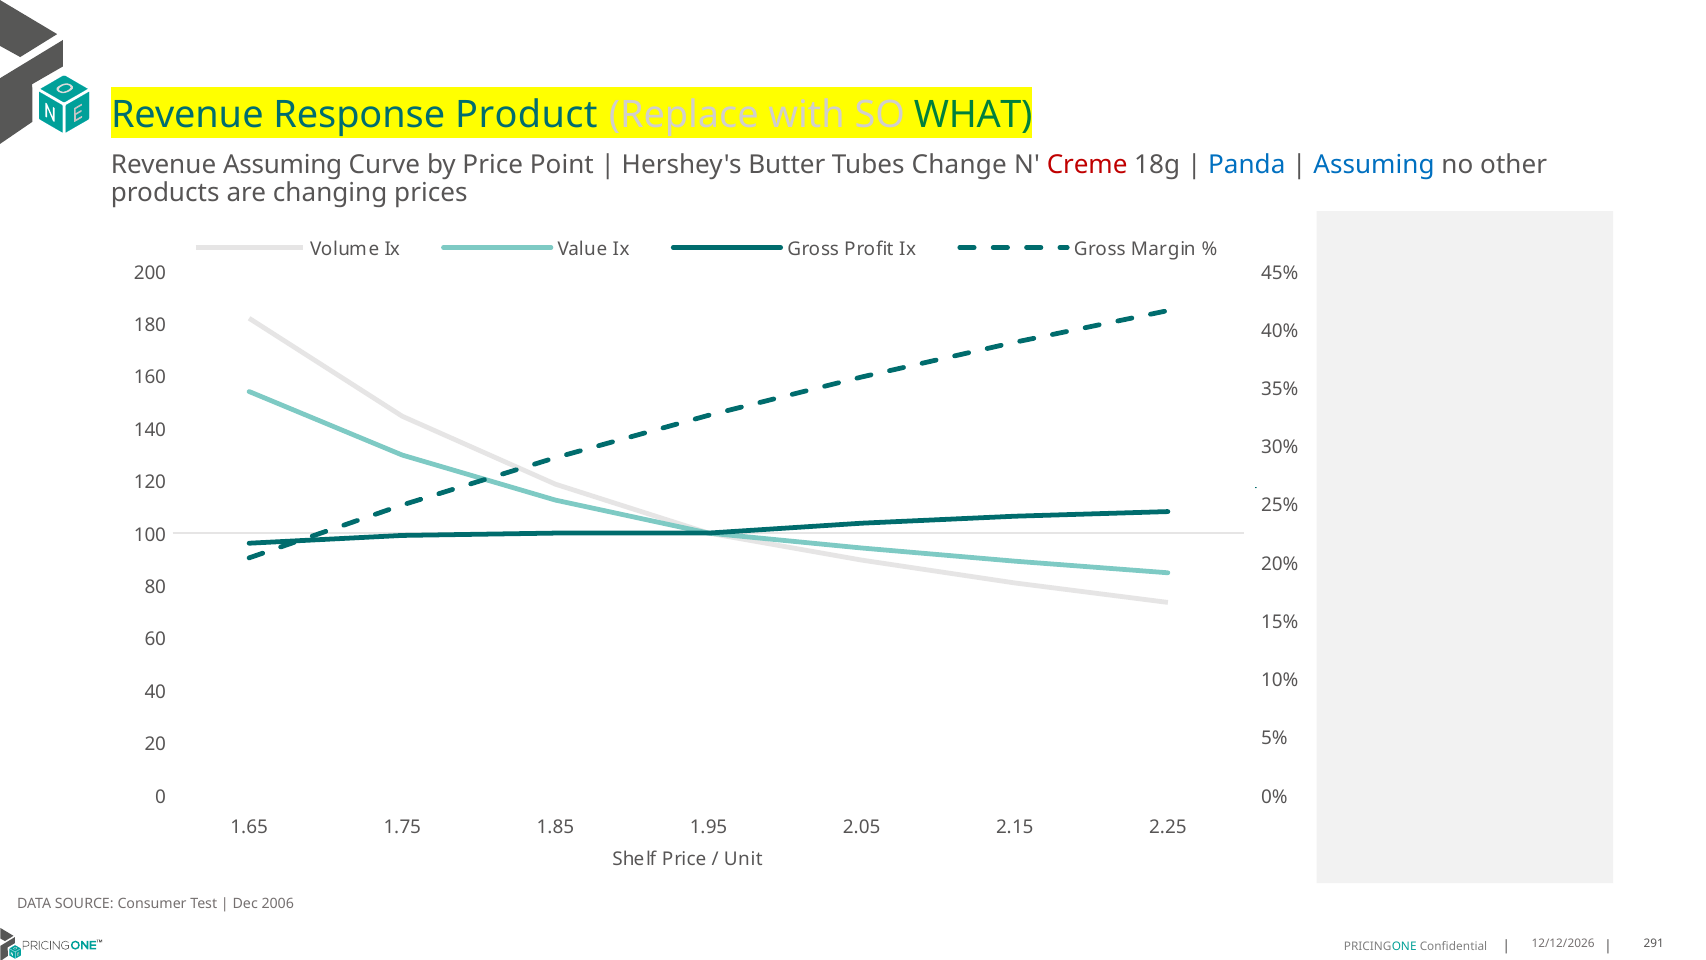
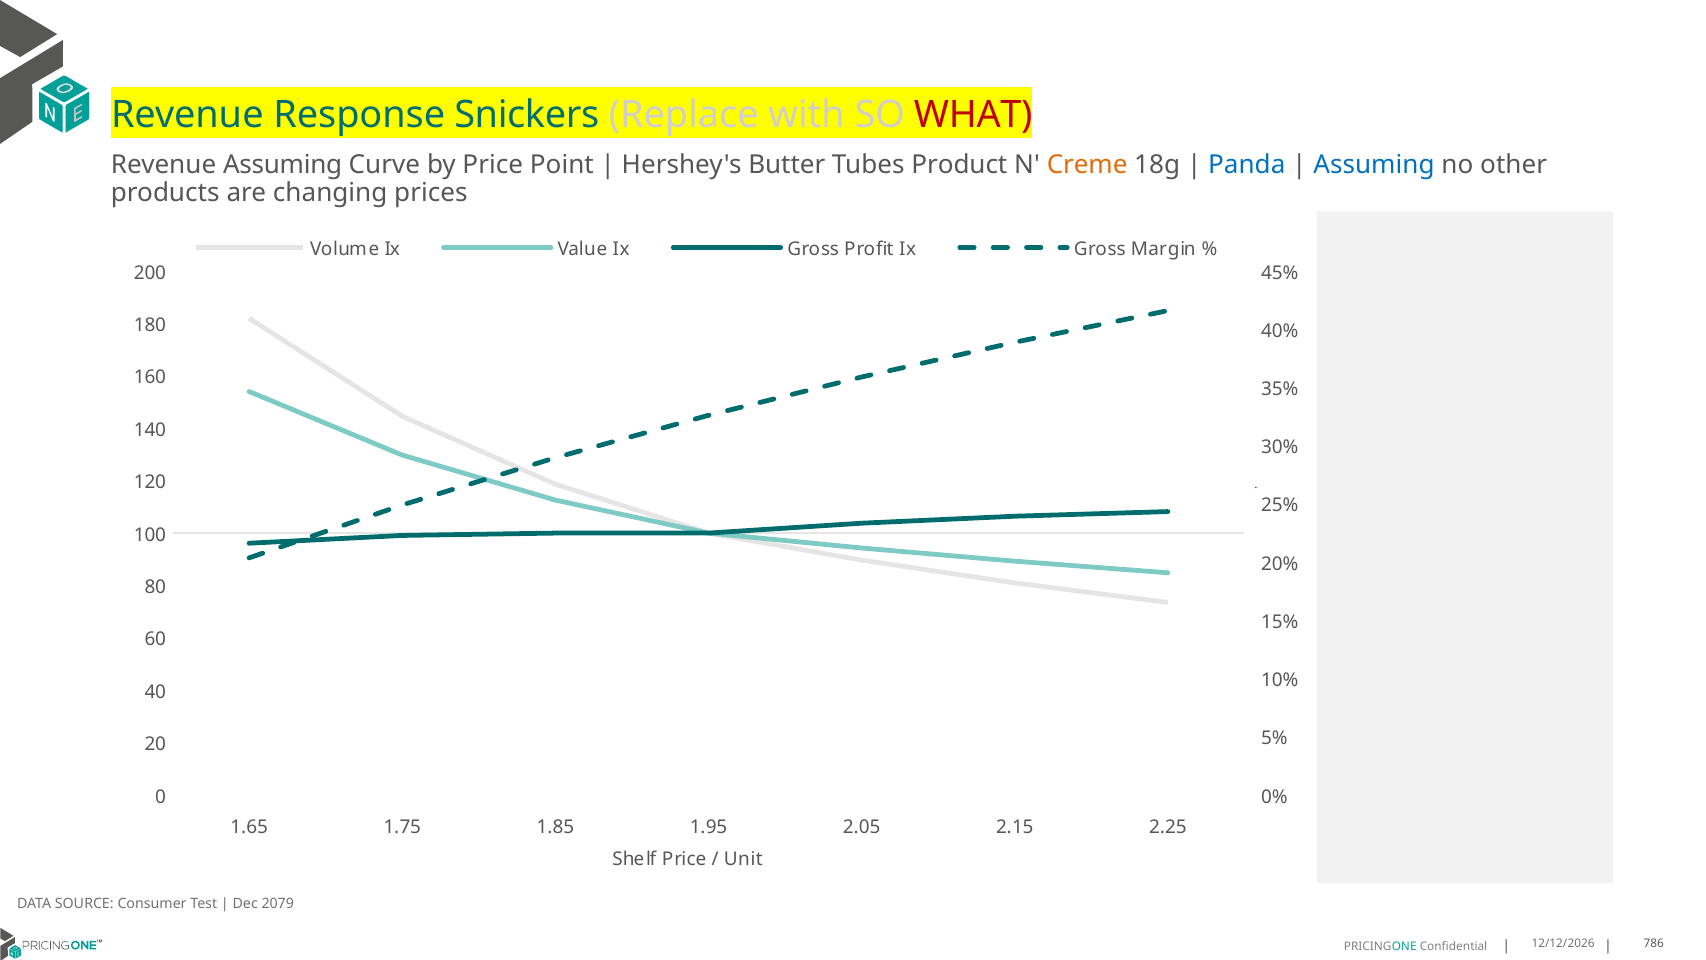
Product: Product -> Snickers (527, 115)
WHAT colour: green -> red (973, 115)
Change: Change -> Product (959, 165)
Creme colour: red -> orange (1087, 165)
2006: 2006 -> 2079 (278, 904)
291: 291 -> 786 (1654, 944)
